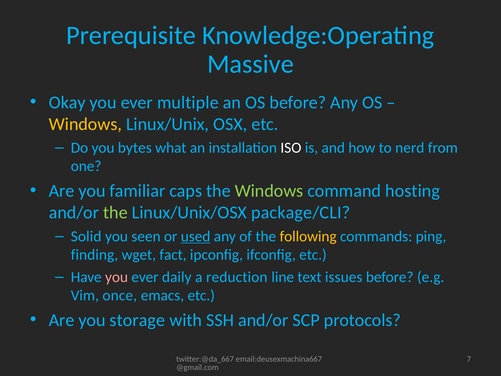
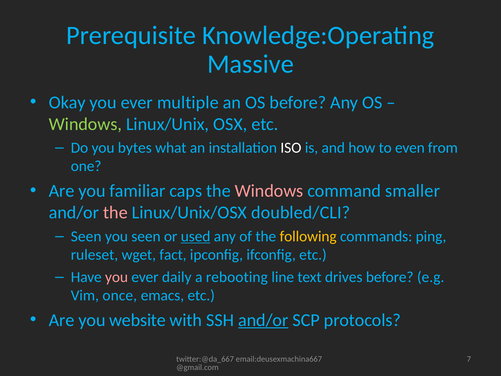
Windows colour: yellow -> light green (85, 124)
nerd: nerd -> even (410, 148)
Windows colour: light green -> pink (269, 191)
hosting: hosting -> smaller (413, 191)
the colour: light green -> pink (115, 212)
package/CLI: package/CLI -> doubled/CLI (301, 212)
Solid: Solid -> Seen (86, 236)
finding: finding -> ruleset (94, 255)
reduction: reduction -> rebooting (237, 277)
issues: issues -> drives (344, 277)
storage: storage -> website (138, 320)
and/or underline: none -> present (263, 320)
